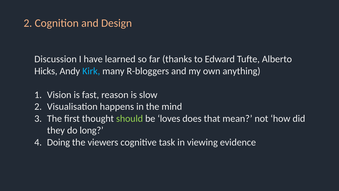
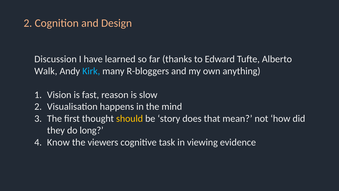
Hicks: Hicks -> Walk (46, 71)
should colour: light green -> yellow (130, 118)
loves: loves -> story (169, 118)
Doing: Doing -> Know (58, 142)
